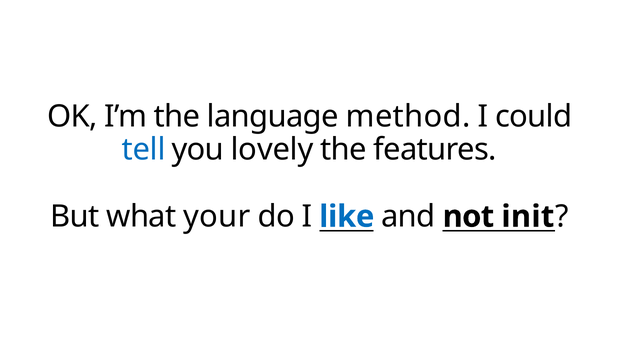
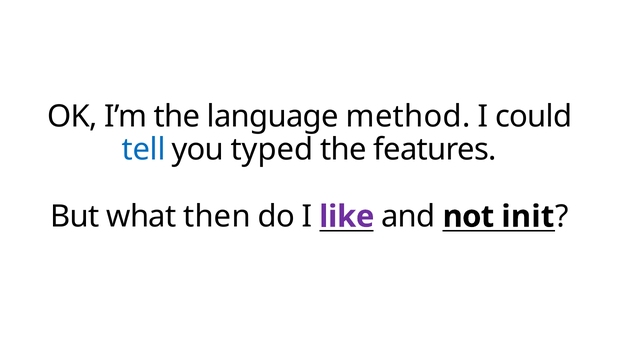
lovely: lovely -> typed (272, 150)
your: your -> then (217, 217)
like colour: blue -> purple (347, 217)
